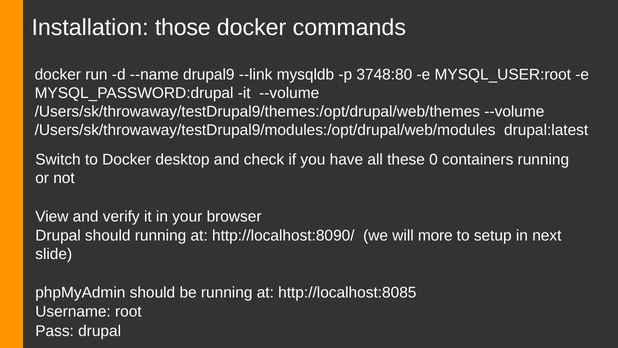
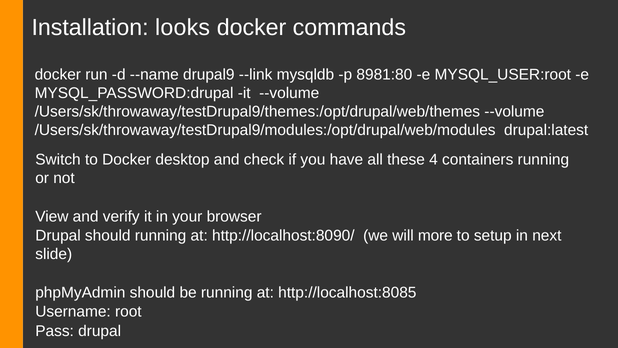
those: those -> looks (183, 28)
3748:80: 3748:80 -> 8981:80 (384, 74)
0: 0 -> 4 (434, 159)
